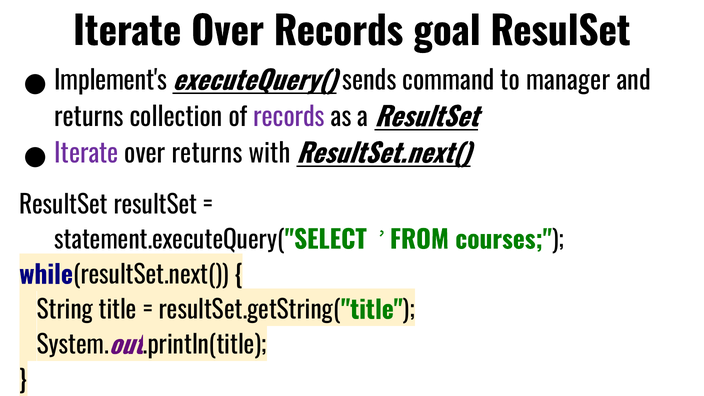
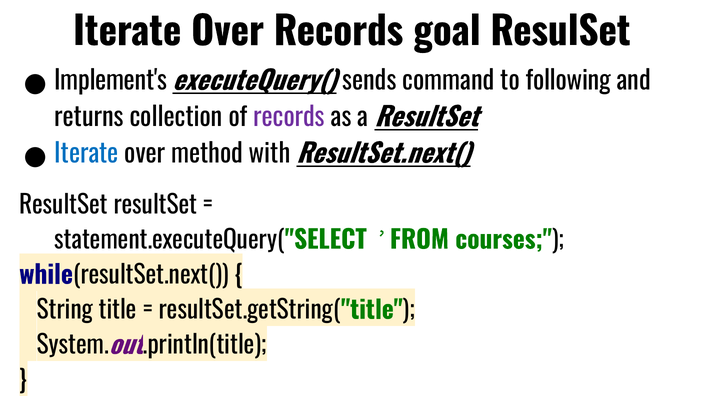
manager: manager -> following (568, 81)
Iterate colour: purple -> blue (86, 154)
over returns: returns -> method (207, 154)
